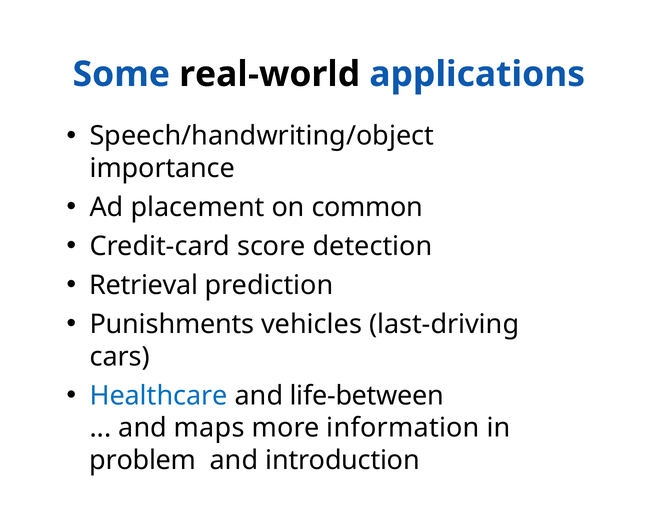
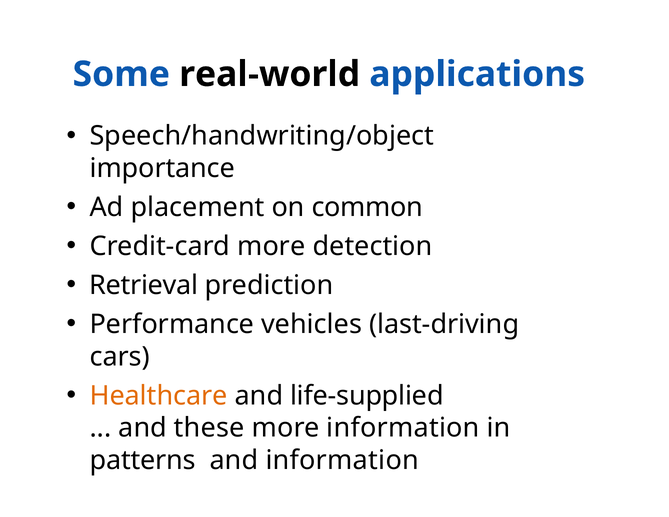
Credit-card score: score -> more (271, 246)
Punishments: Punishments -> Performance (172, 324)
Healthcare colour: blue -> orange (159, 396)
life-between: life-between -> life-supplied (367, 396)
maps: maps -> these (209, 428)
problem: problem -> patterns (143, 460)
and introduction: introduction -> information (342, 460)
